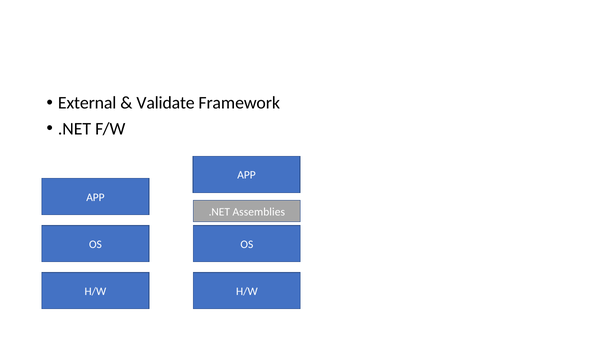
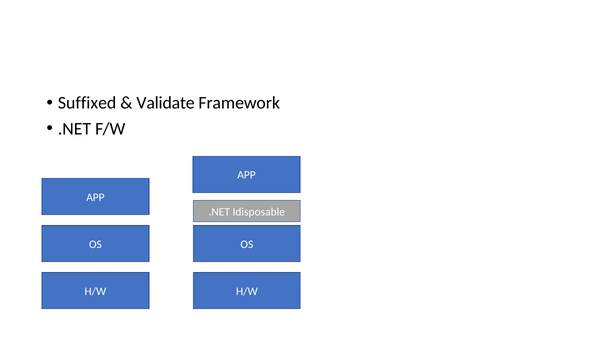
External: External -> Suffixed (87, 103)
Assemblies: Assemblies -> Idisposable (259, 212)
